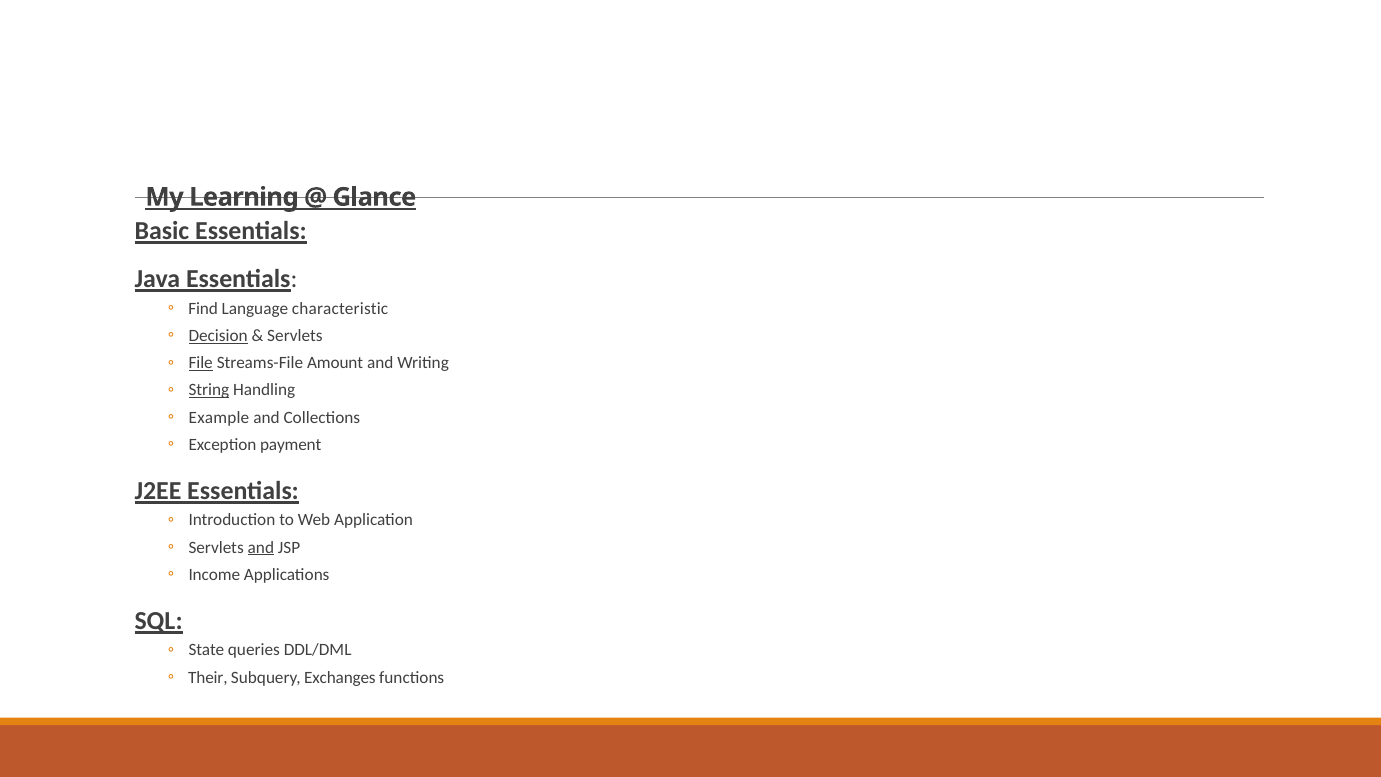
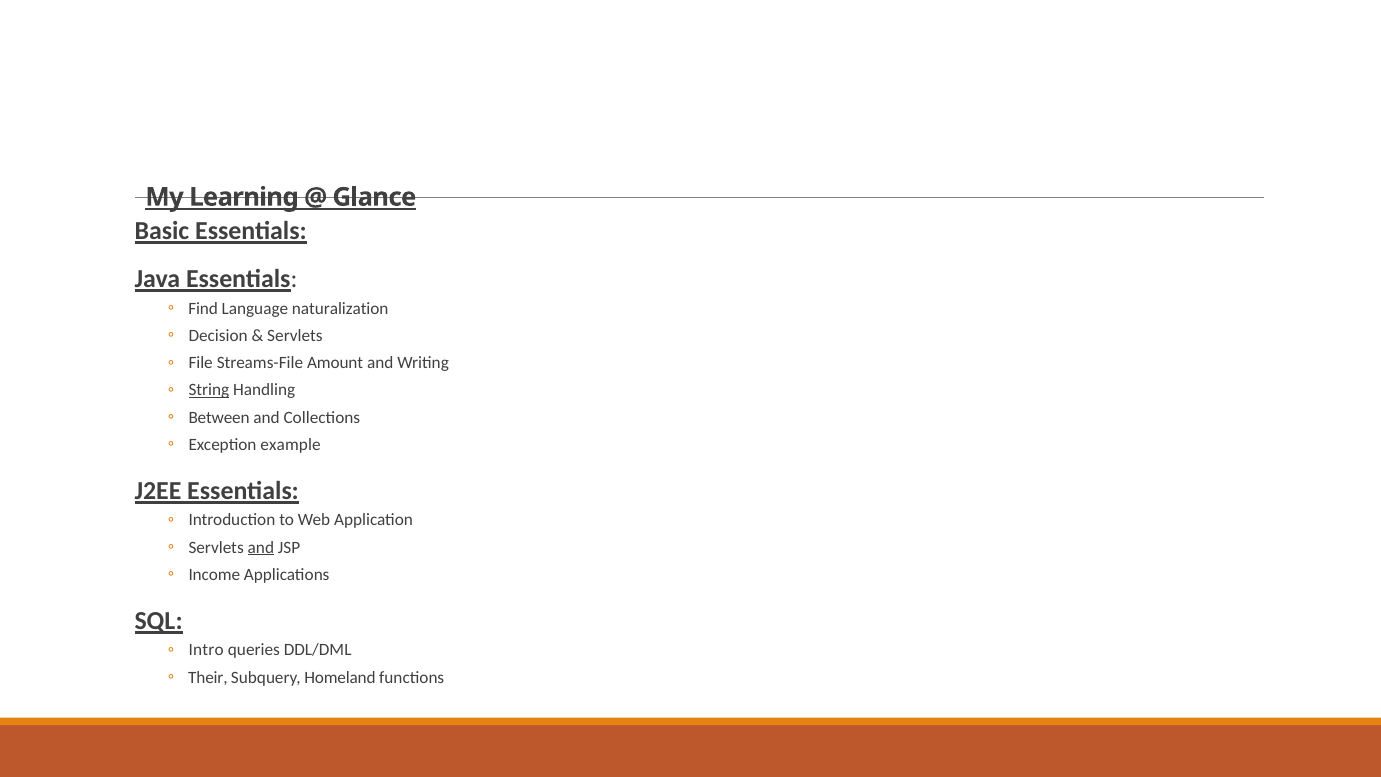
characteristic: characteristic -> naturalization (340, 308)
Decision underline: present -> none (218, 336)
File underline: present -> none (201, 363)
Example: Example -> Between (219, 417)
payment: payment -> example (291, 445)
State: State -> Intro (206, 650)
Exchanges: Exchanges -> Homeland (340, 677)
